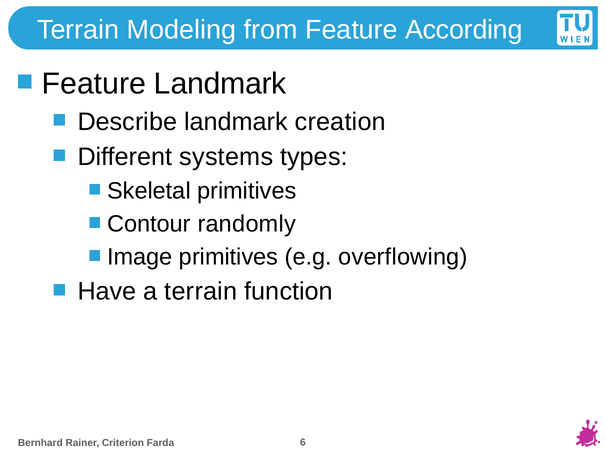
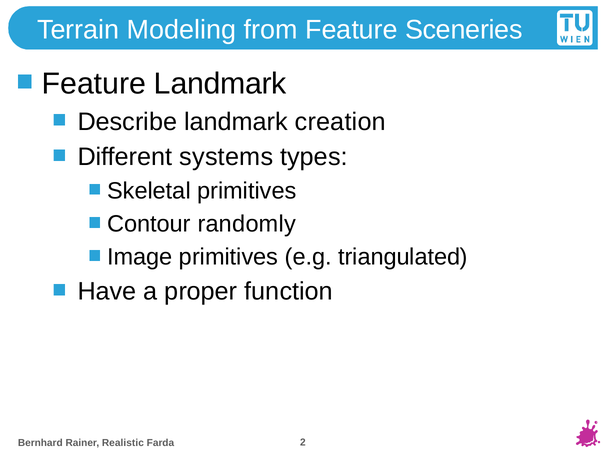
According: According -> Sceneries (464, 30)
overflowing: overflowing -> triangulated (403, 257)
a terrain: terrain -> proper (201, 291)
Criterion: Criterion -> Realistic (123, 442)
6: 6 -> 2 (303, 442)
